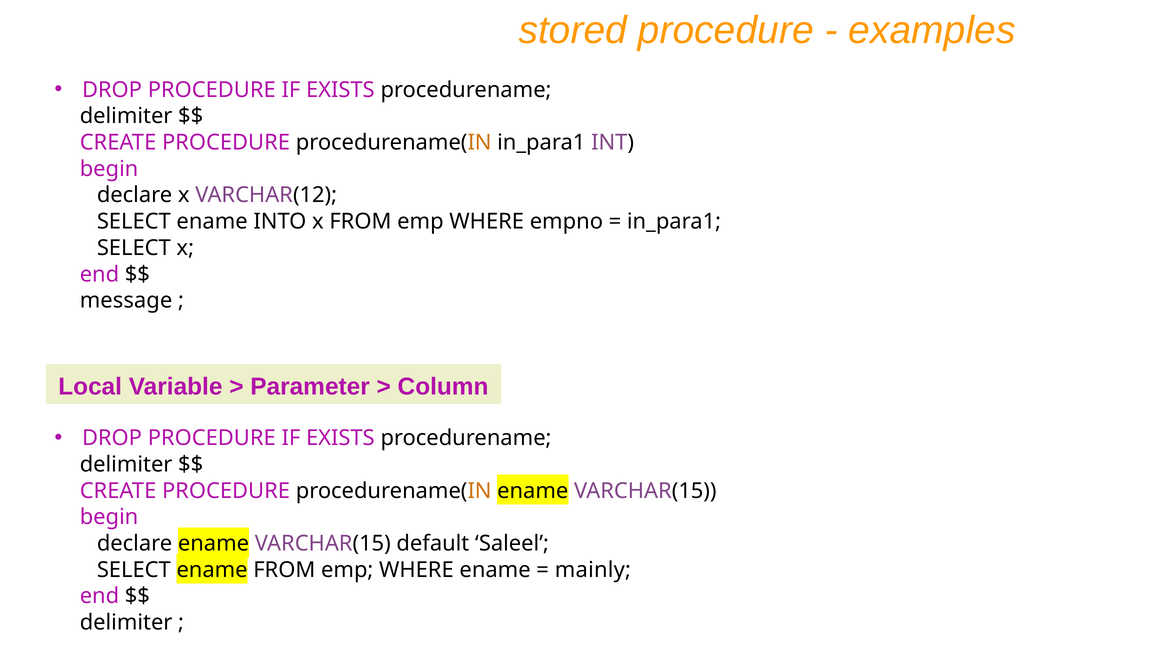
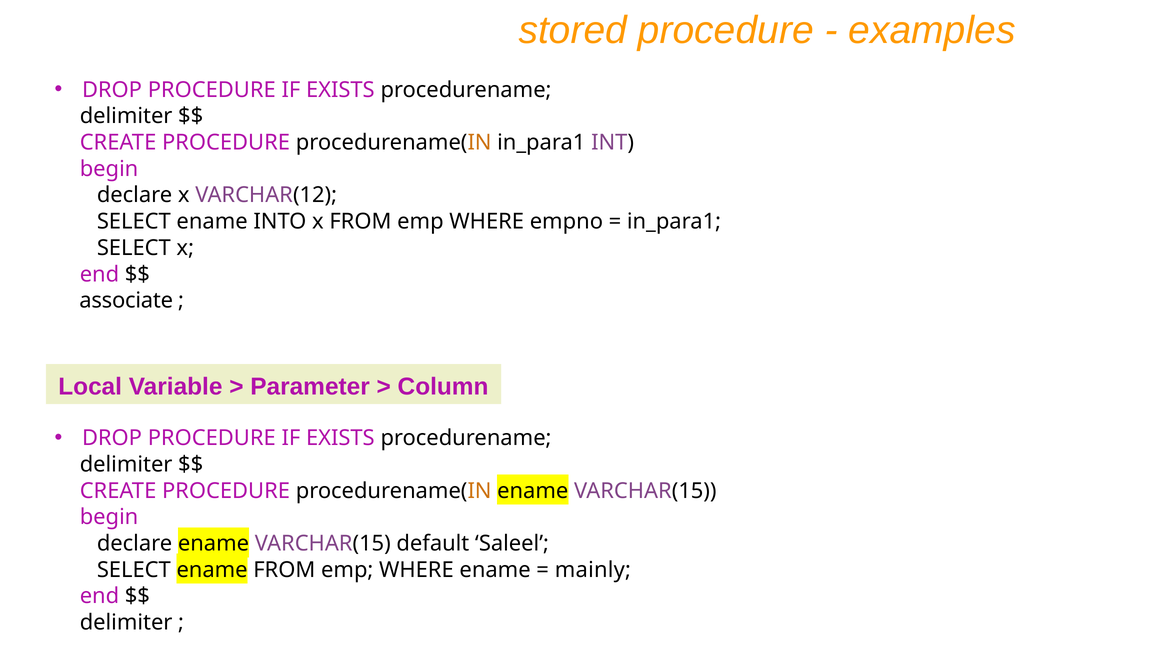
message: message -> associate (126, 301)
